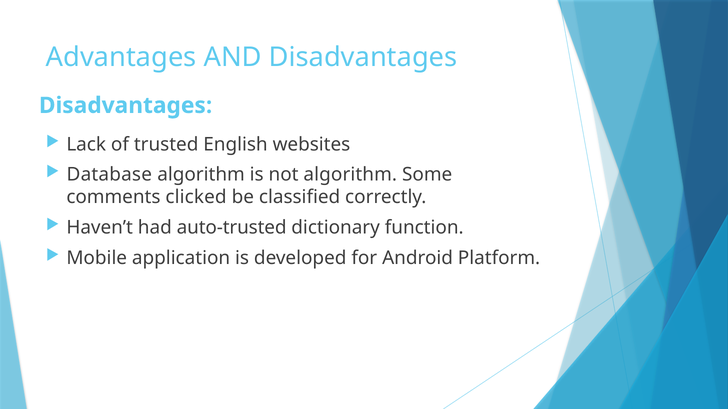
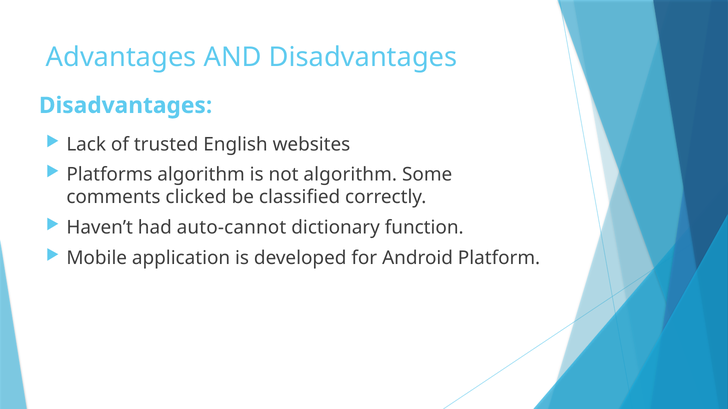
Database: Database -> Platforms (109, 175)
auto-trusted: auto-trusted -> auto-cannot (231, 228)
